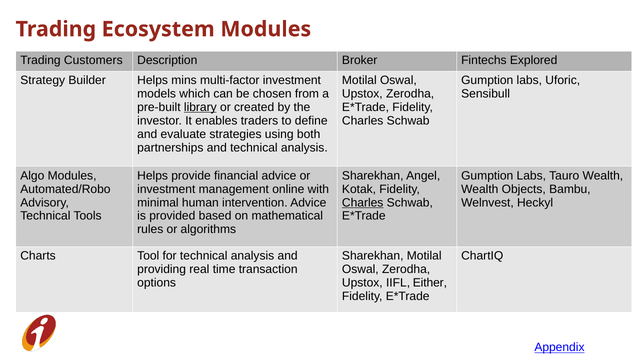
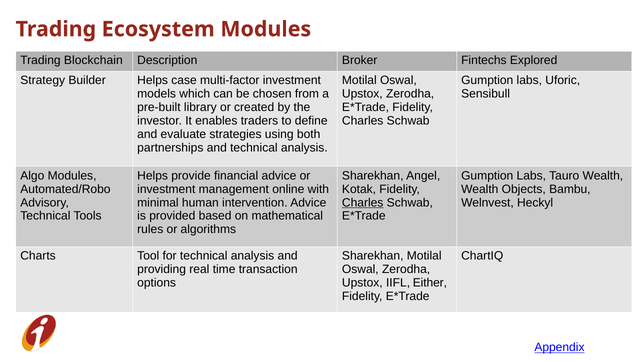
Customers: Customers -> Blockchain (93, 60)
mins: mins -> case (184, 80)
library underline: present -> none (200, 107)
